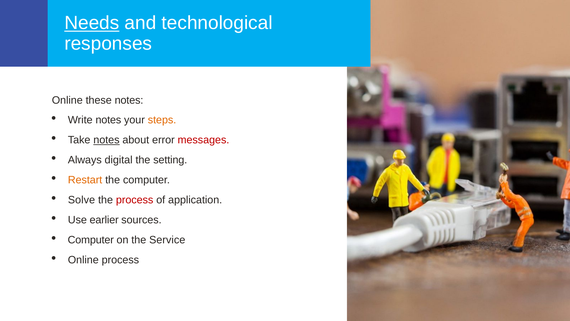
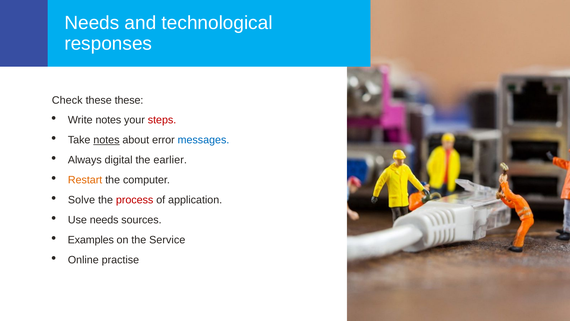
Needs underline: present -> none (92, 23)
Online: Online -> Check (67, 100)
these notes: notes -> these (129, 100)
steps colour: orange -> red (162, 120)
messages colour: red -> blue (203, 140)
setting: setting -> earlier (170, 160)
Use earlier: earlier -> needs (104, 220)
Computer: Computer -> Examples (91, 240)
Online process: process -> practise (120, 260)
